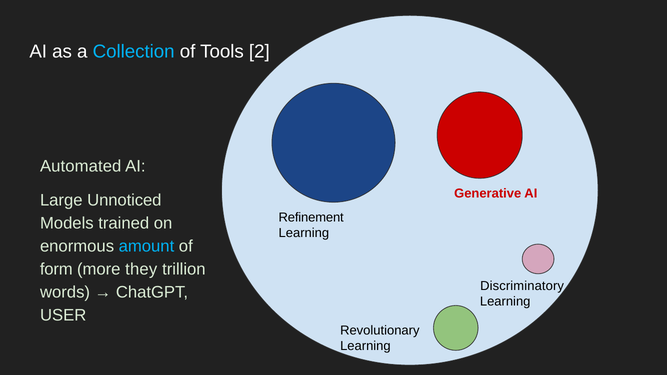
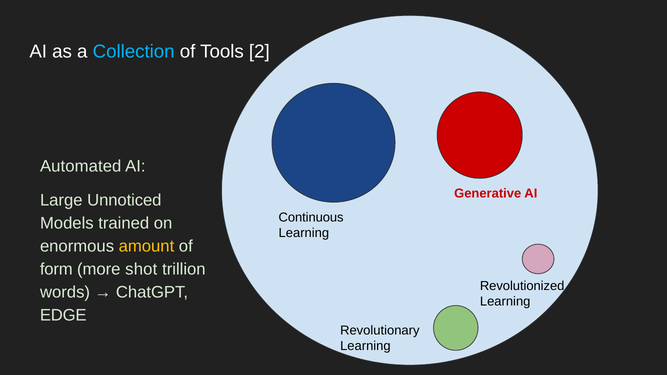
Refinement: Refinement -> Continuous (311, 218)
amount colour: light blue -> yellow (146, 246)
they: they -> shot (141, 269)
Discriminatory: Discriminatory -> Revolutionized (522, 286)
USER: USER -> EDGE (63, 315)
